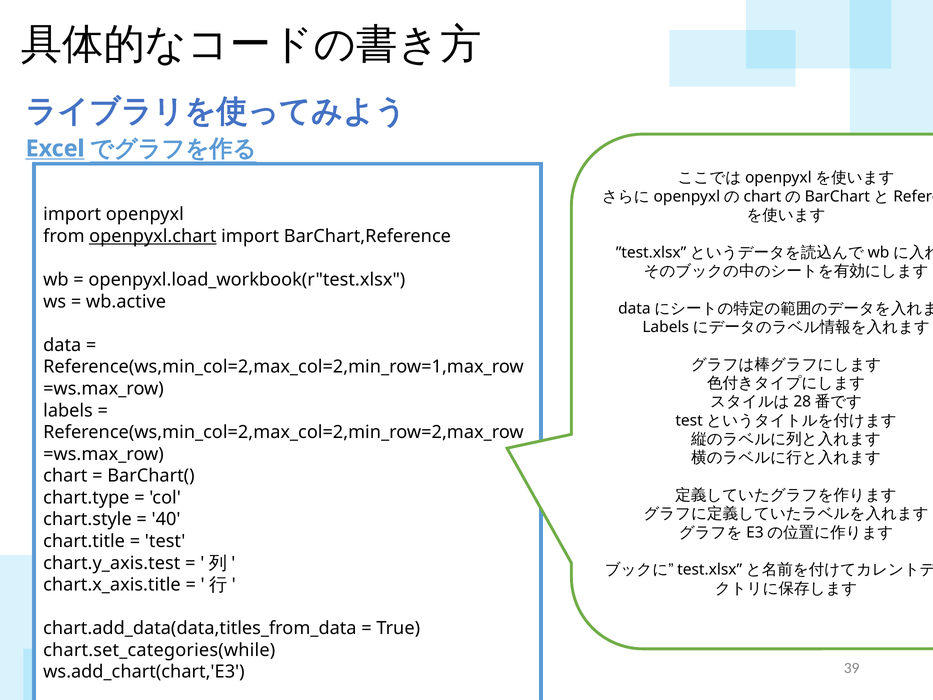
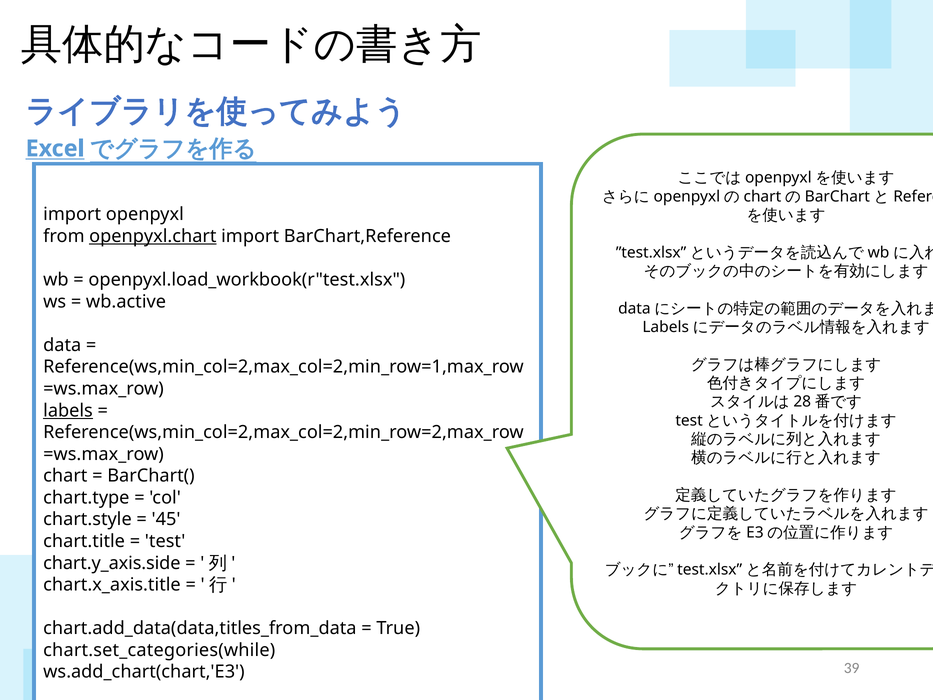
labels underline: none -> present (68, 410)
40: 40 -> 45 (166, 519)
chart.y_axis.test: chart.y_axis.test -> chart.y_axis.side (112, 563)
